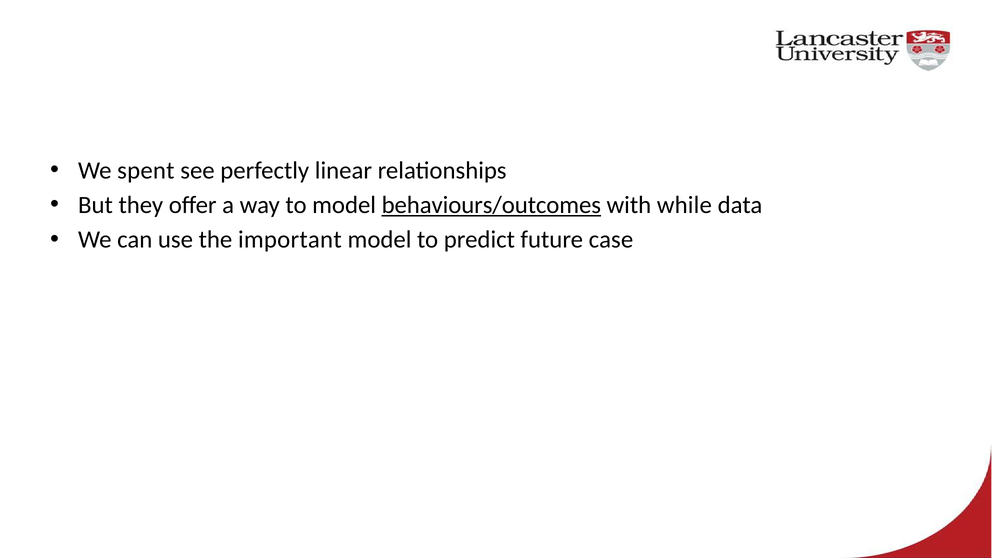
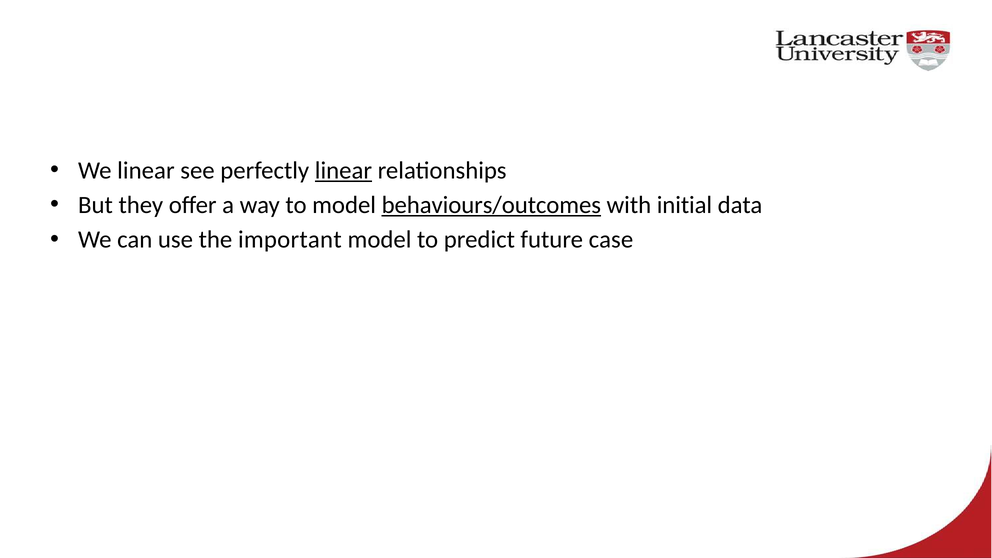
We spent: spent -> linear (146, 170)
linear underline: none -> present (343, 170)
while: while -> initial (684, 205)
